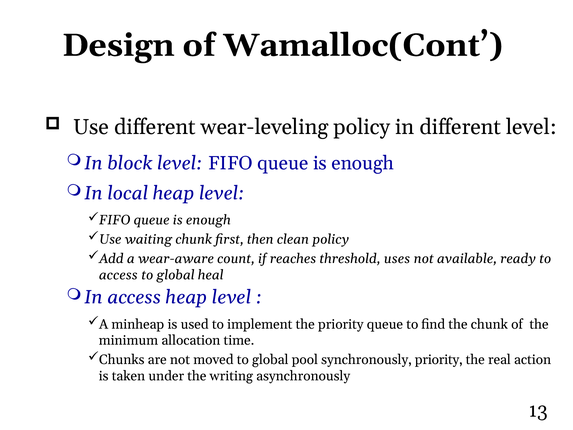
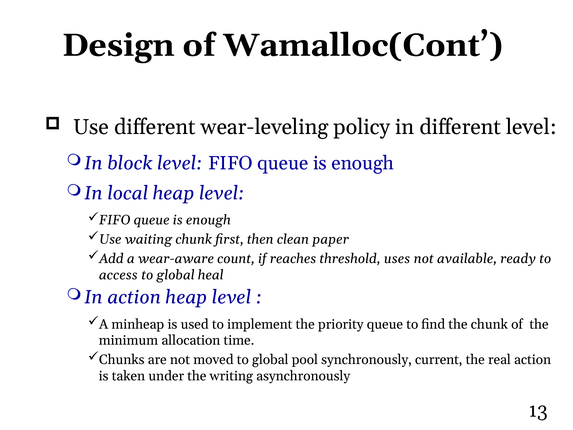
clean policy: policy -> paper (331, 239)
In access: access -> action (134, 297)
synchronously priority: priority -> current (439, 360)
